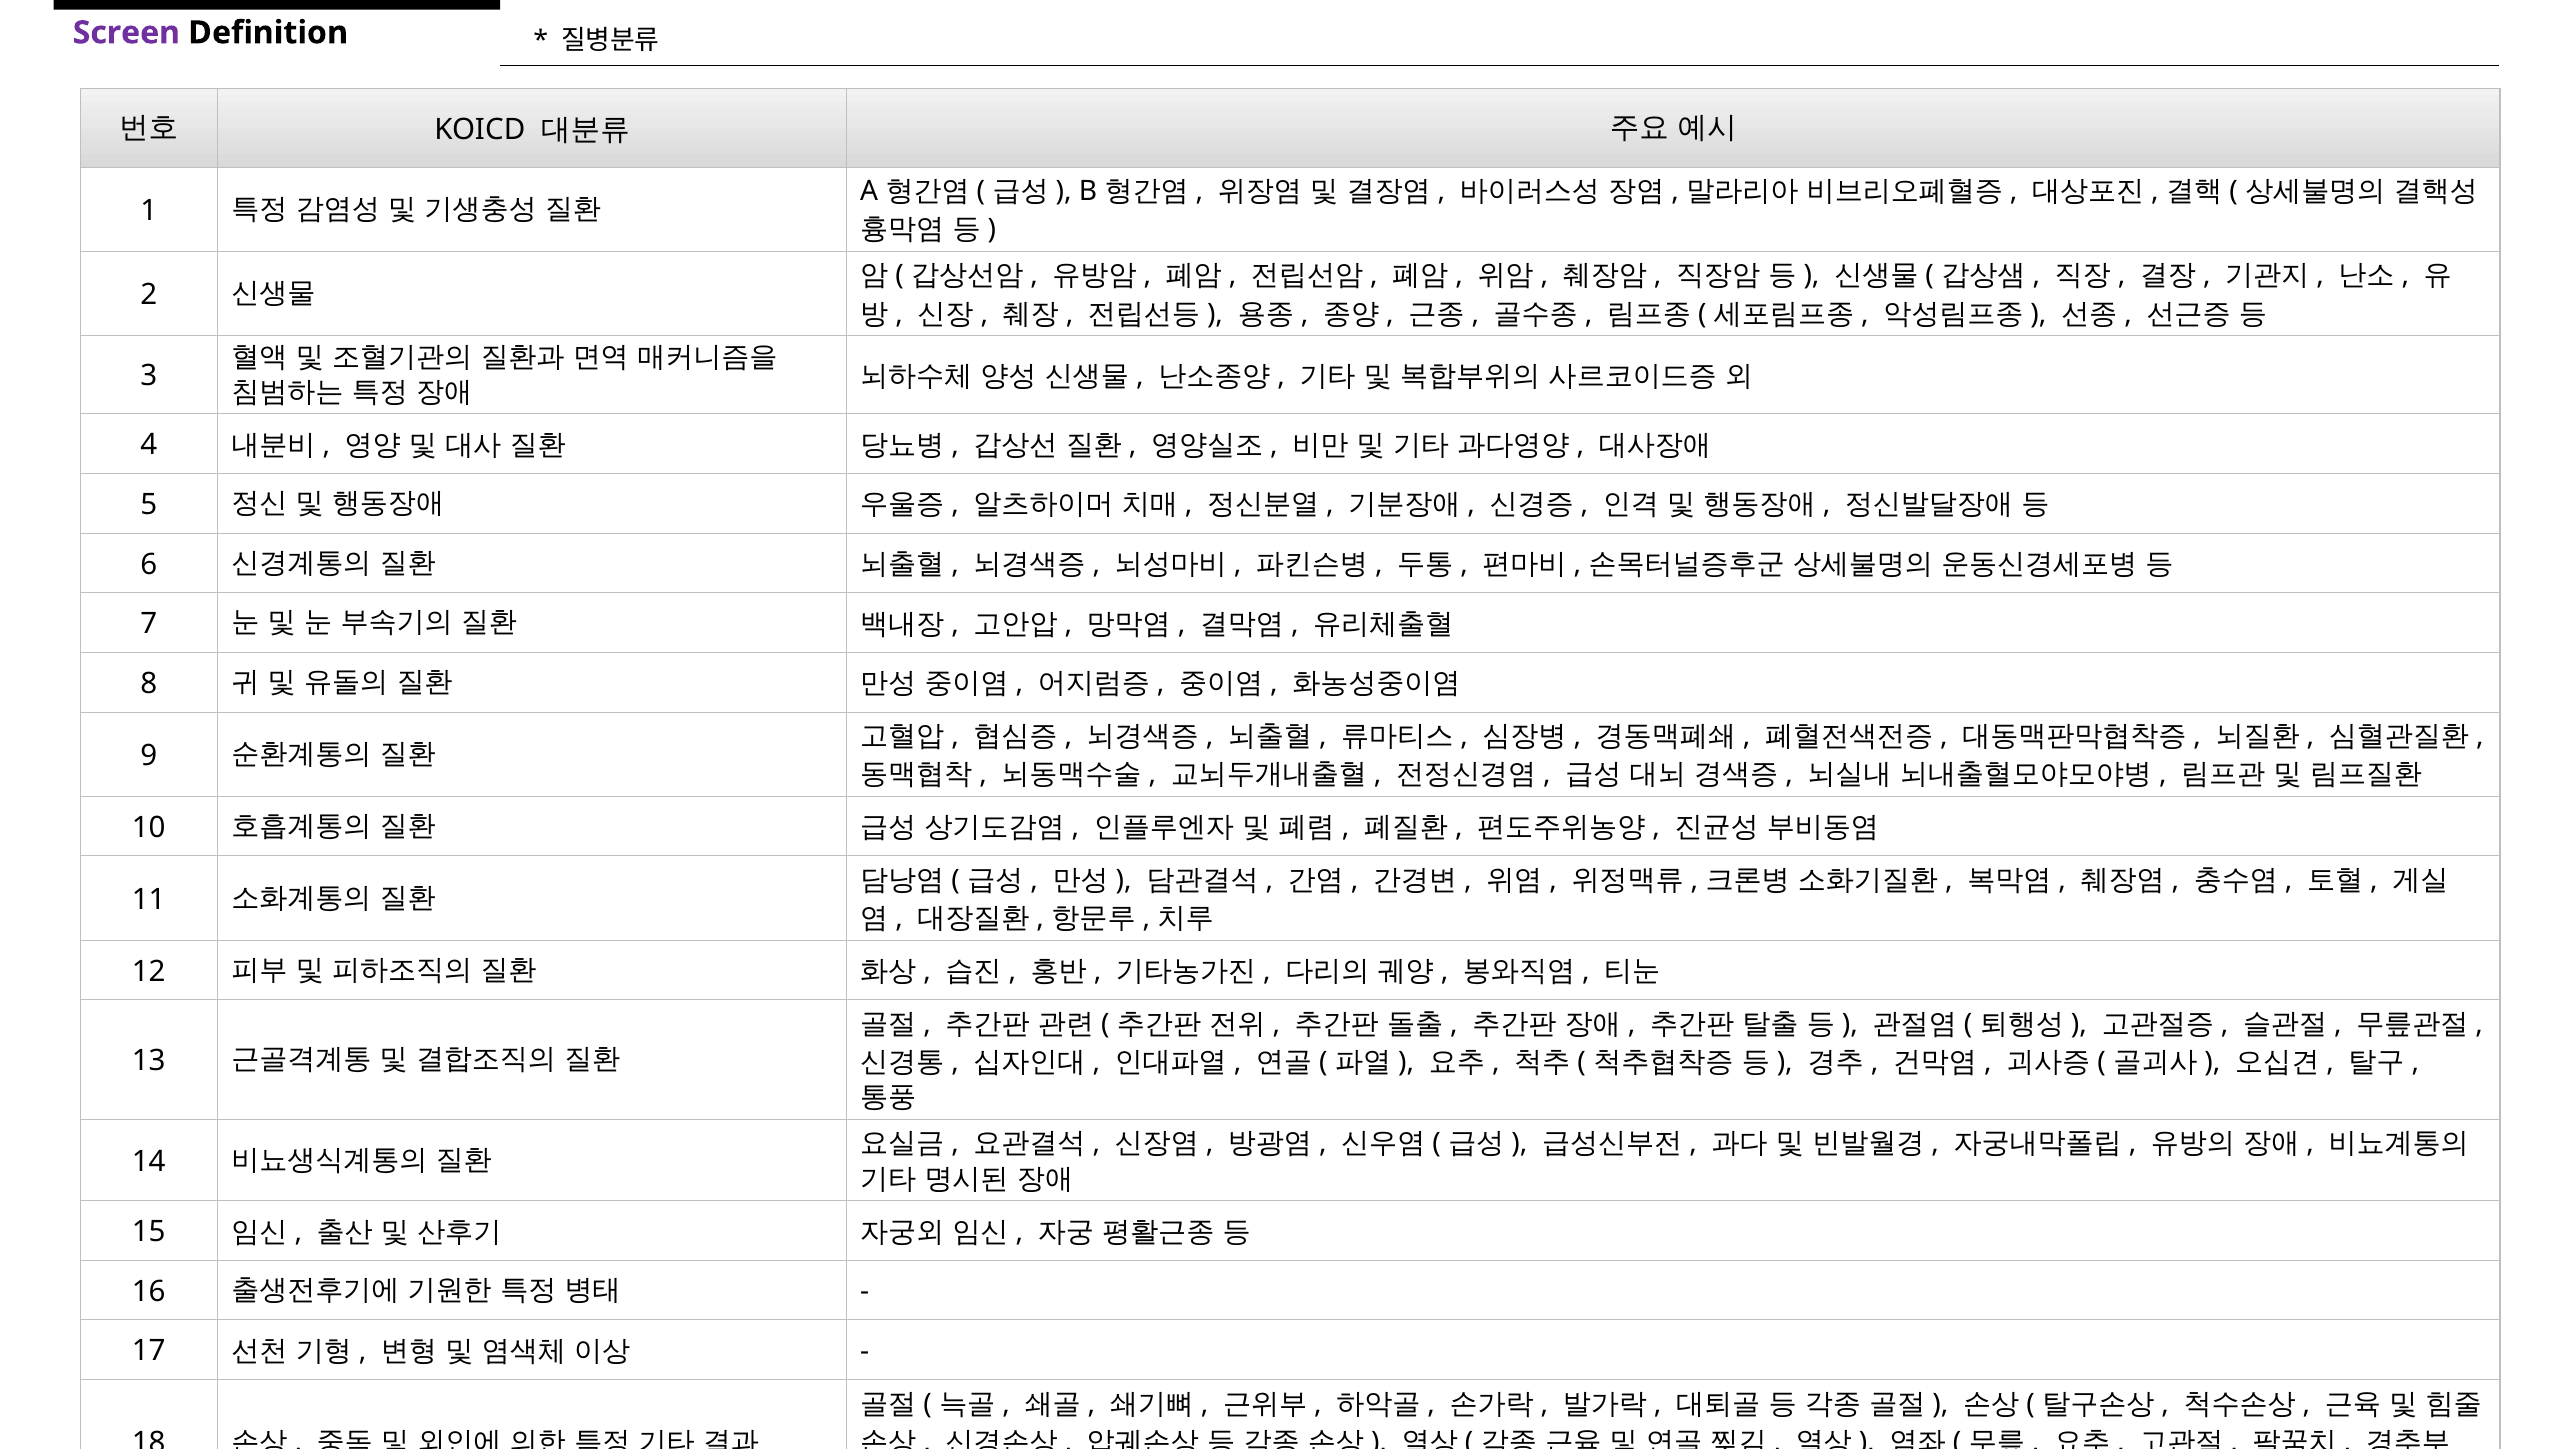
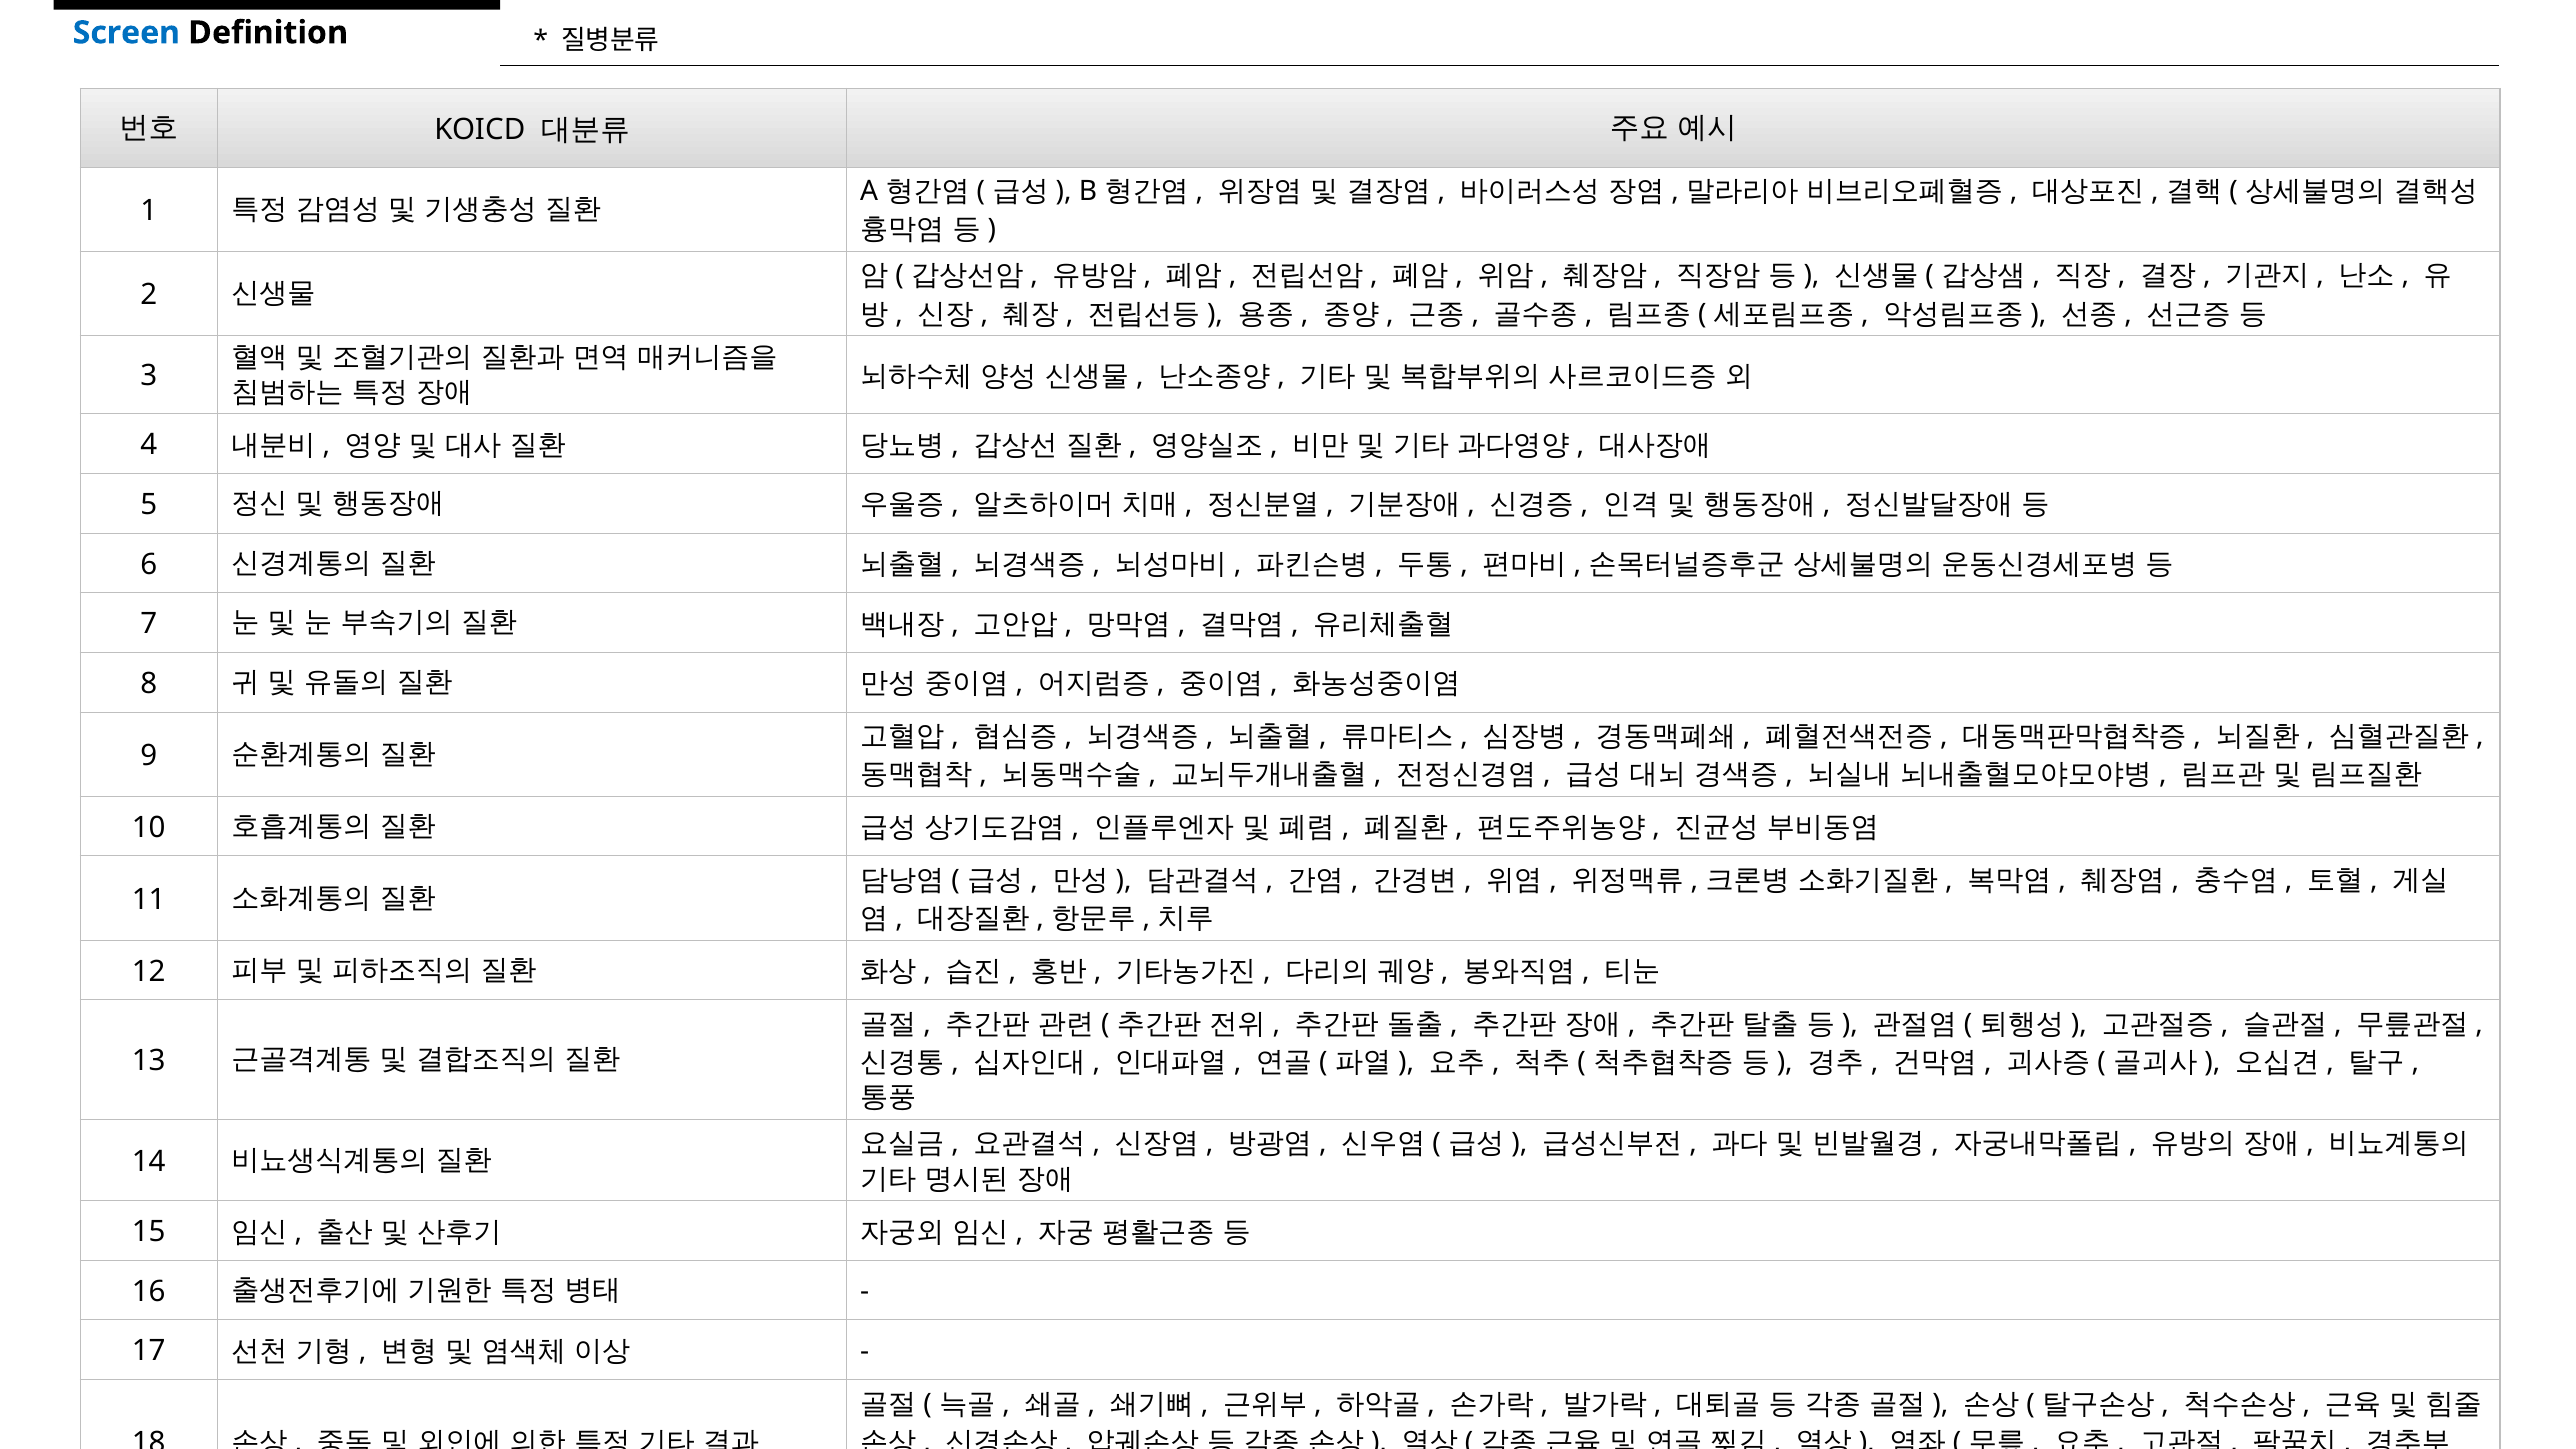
Screen colour: purple -> blue (126, 33)
